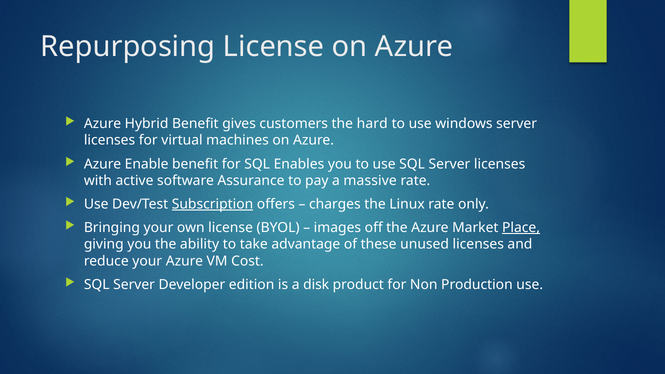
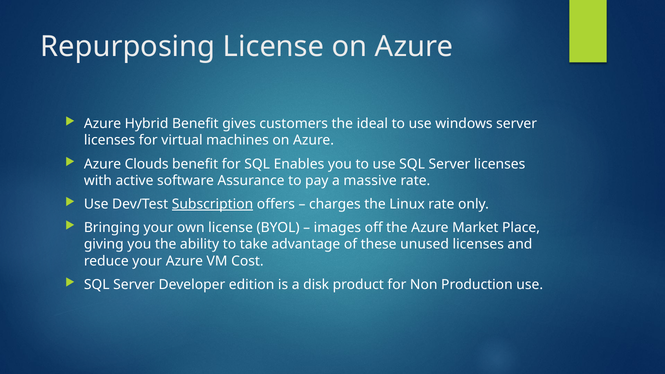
hard: hard -> ideal (372, 124)
Enable: Enable -> Clouds (147, 164)
Place underline: present -> none (521, 228)
